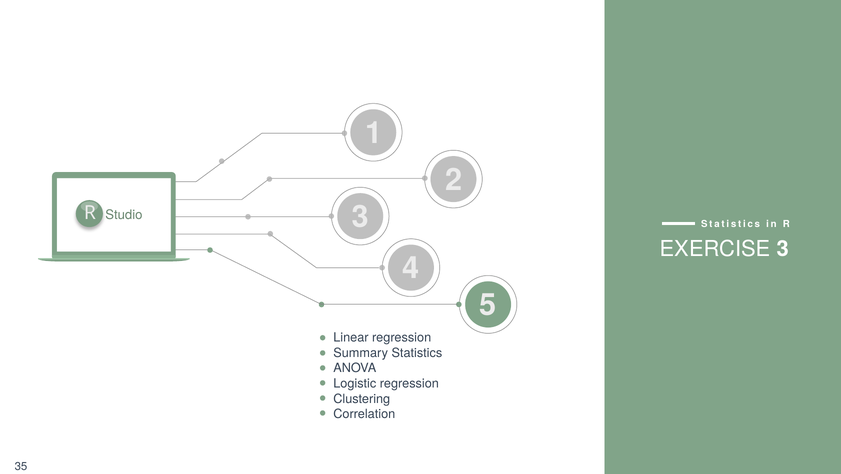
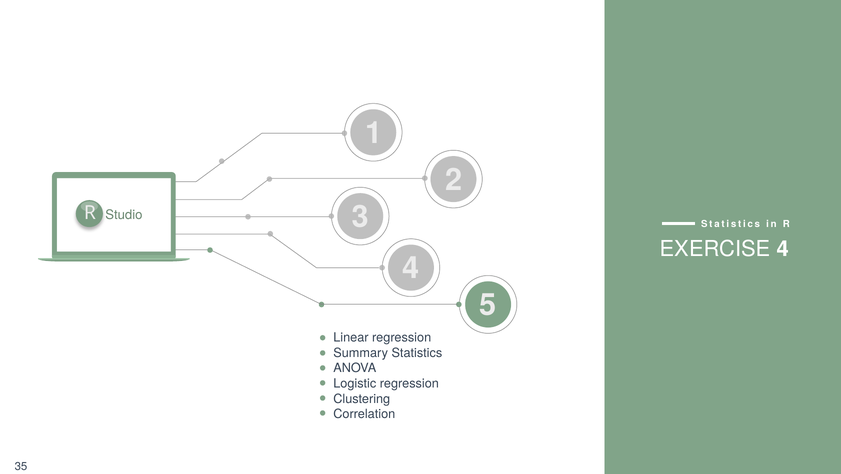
EXERCISE 3: 3 -> 4 (783, 248)
